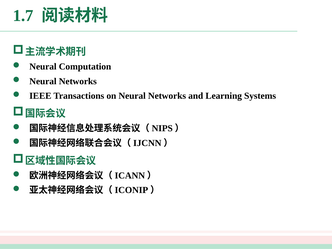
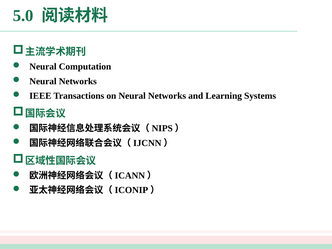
1.7: 1.7 -> 5.0 (23, 16)
